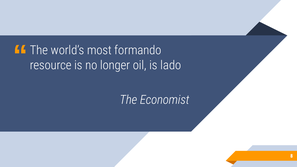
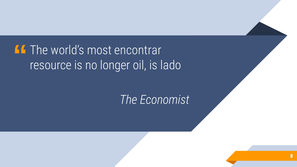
formando: formando -> encontrar (138, 50)
